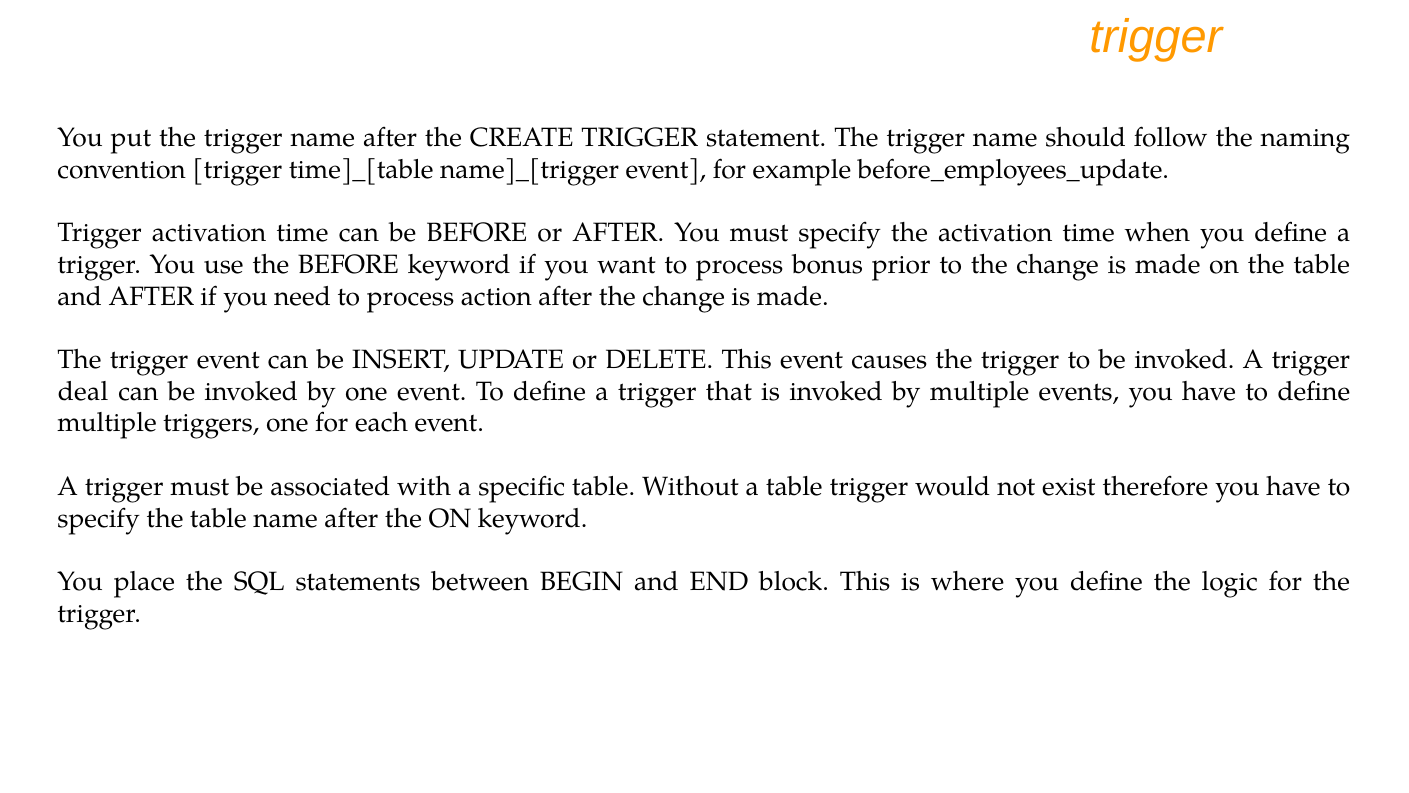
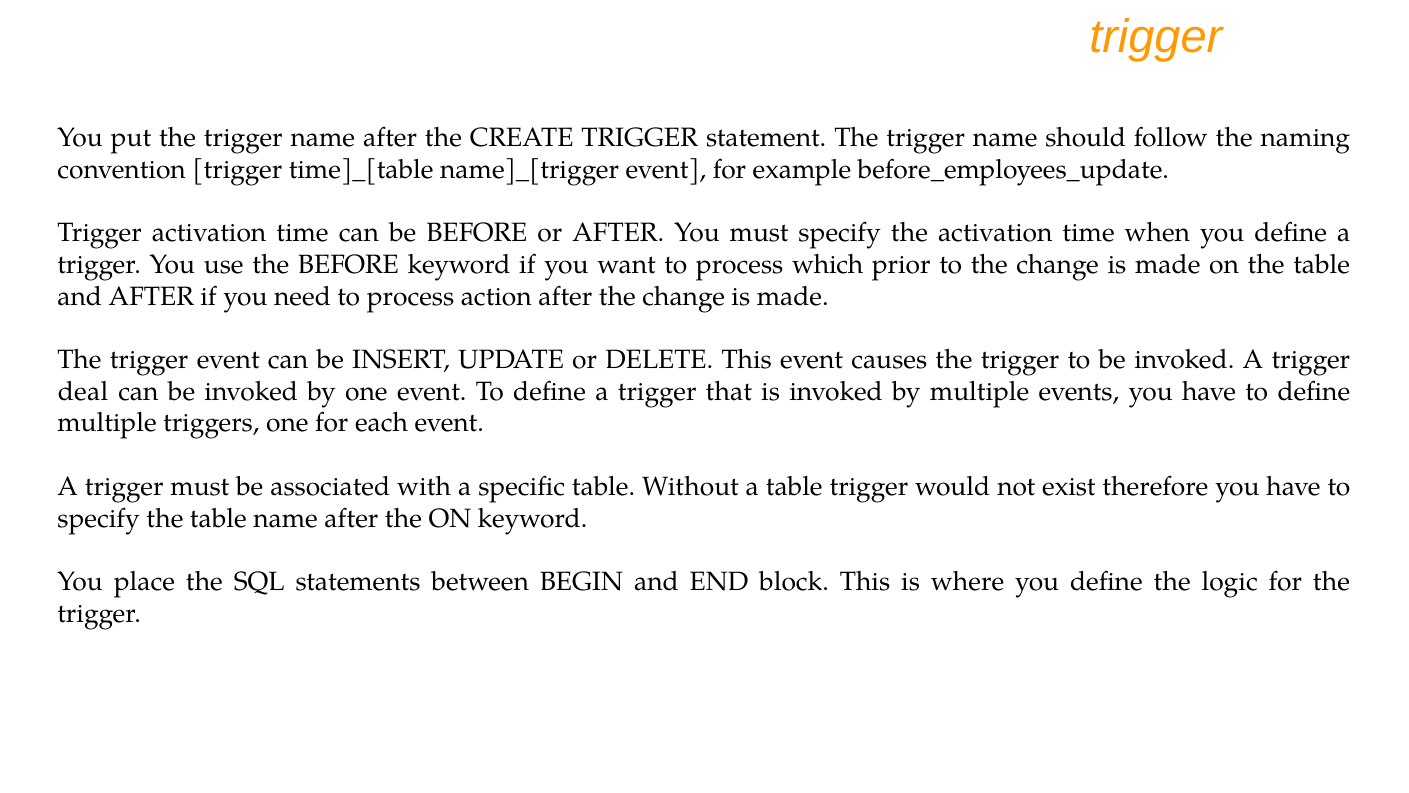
bonus: bonus -> which (828, 264)
